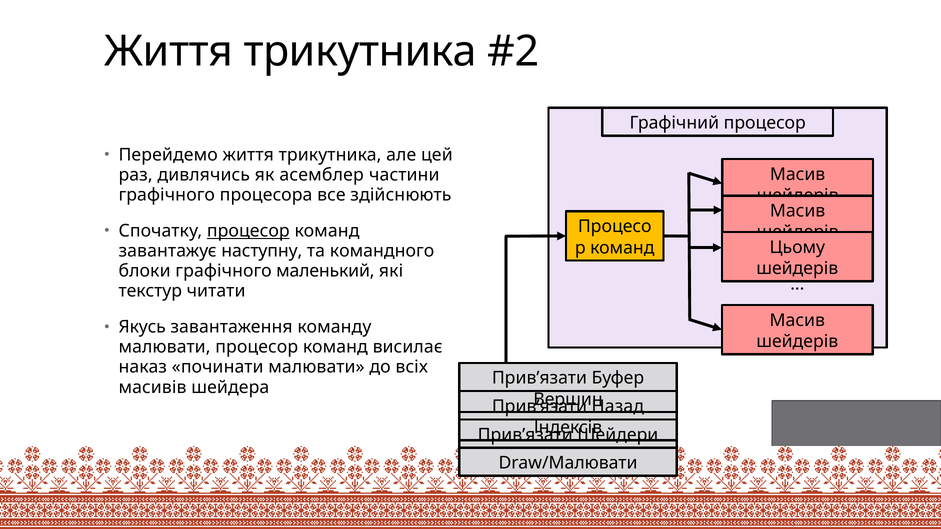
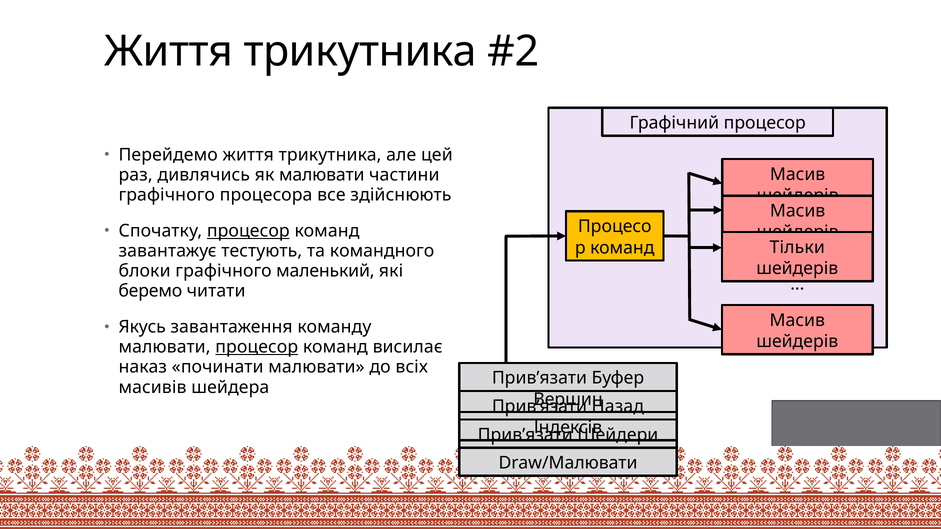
як асемблер: асемблер -> малювати (322, 175)
Цьому: Цьому -> Тільки (797, 247)
наступну: наступну -> тестують (262, 251)
текстур: текстур -> беремо (150, 291)
процесор underline: none -> present (257, 347)
